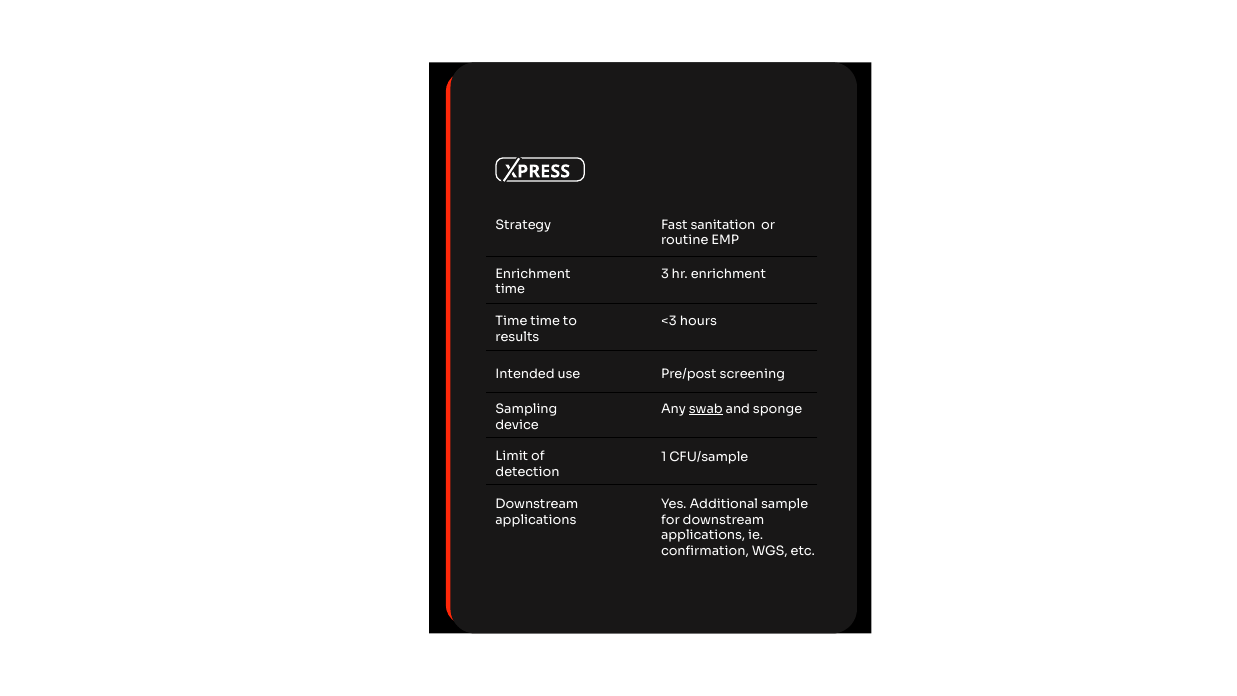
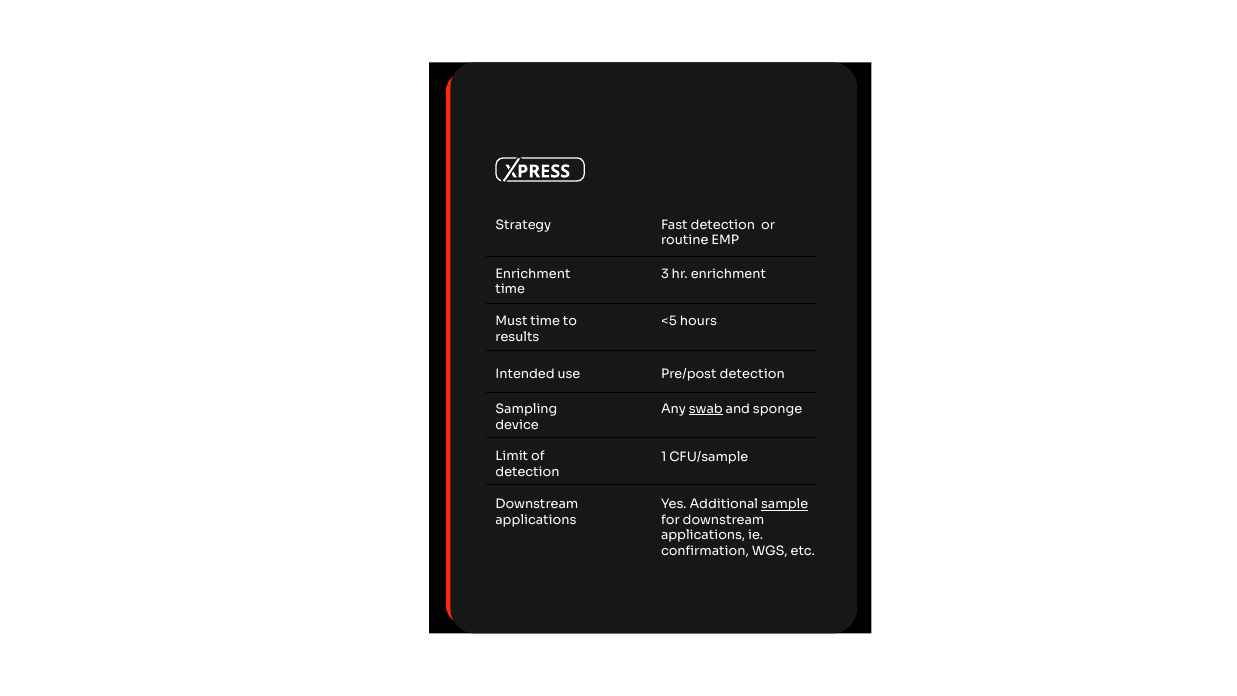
Fast sanitation: sanitation -> detection (723, 225)
<3: <3 -> <5 (669, 321)
Time: Time -> Must (512, 321)
Pre/post screening: screening -> detection (752, 374)
sample underline: none -> present (785, 505)
